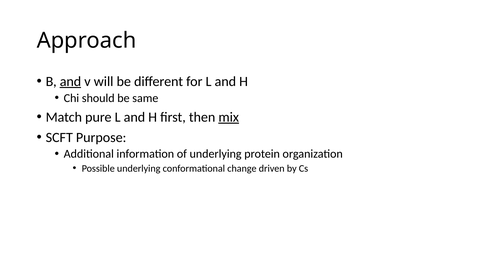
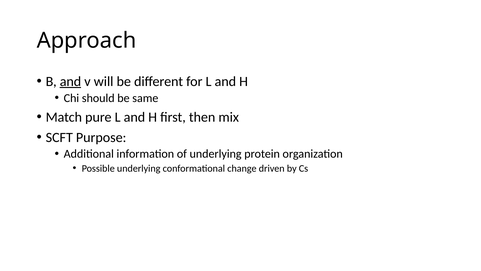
mix underline: present -> none (229, 117)
